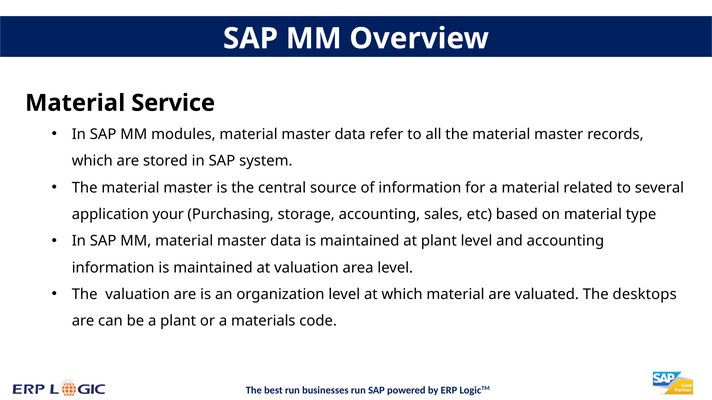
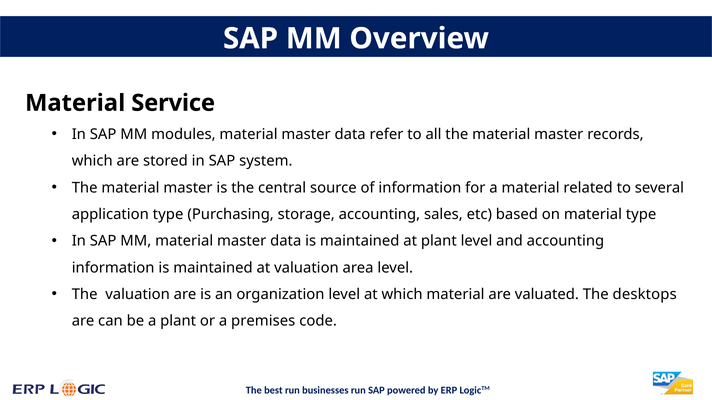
application your: your -> type (168, 215)
materials: materials -> premises (263, 321)
